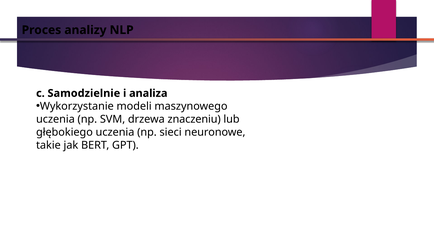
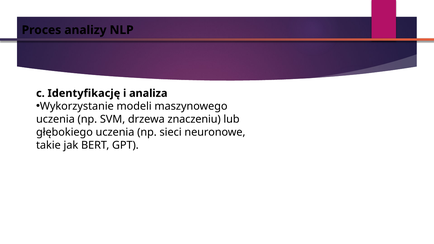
Samodzielnie: Samodzielnie -> Identyfikację (84, 93)
